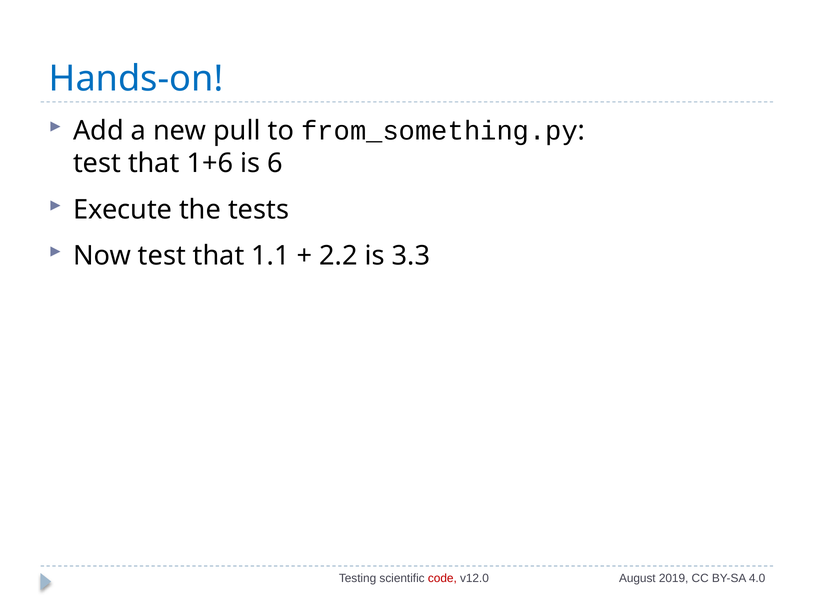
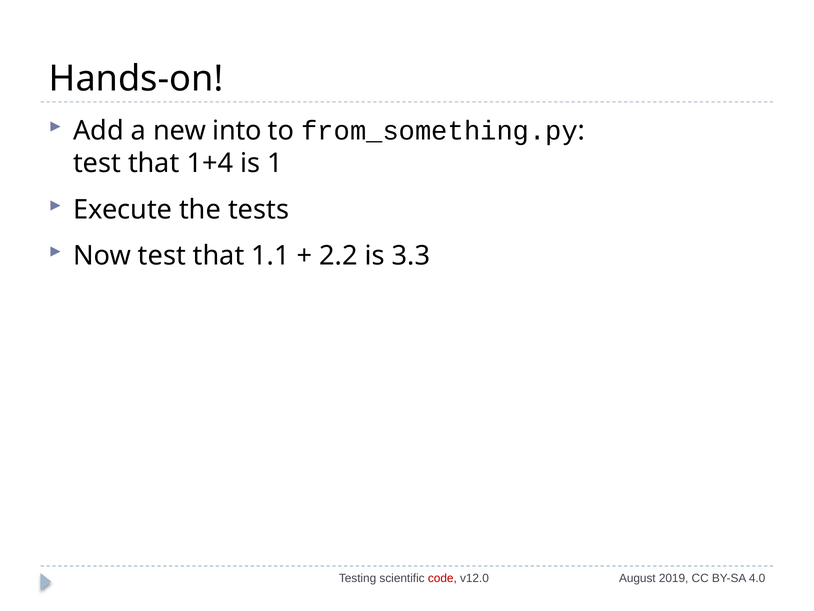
Hands-on colour: blue -> black (136, 79)
pull: pull -> into (237, 131)
1+6: 1+6 -> 1+4 (210, 163)
6: 6 -> 1 (275, 163)
